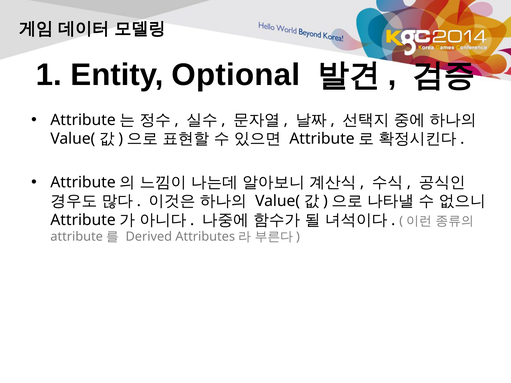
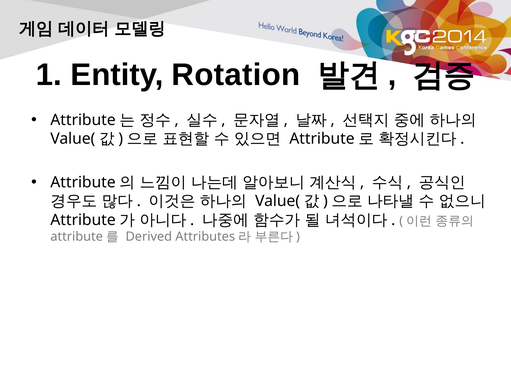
Optional: Optional -> Rotation (236, 75)
